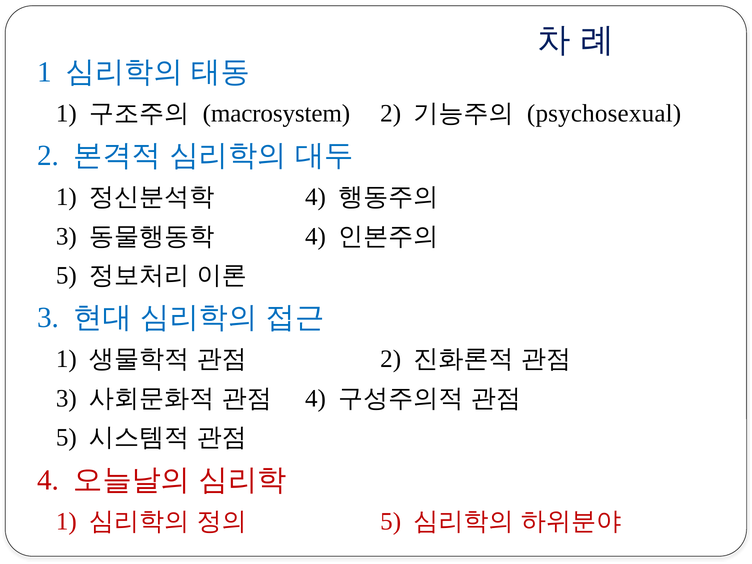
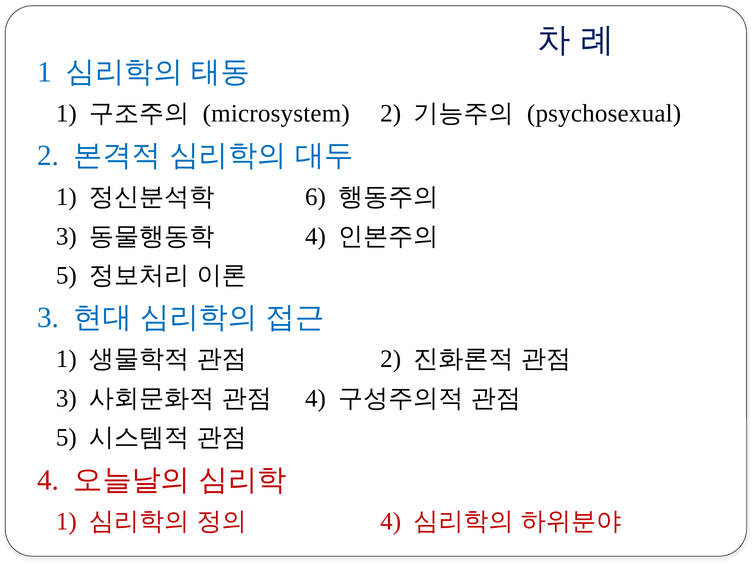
macrosystem: macrosystem -> microsystem (276, 113)
4: 4 -> 6 (315, 197)
5: 5 -> 4 (391, 521)
